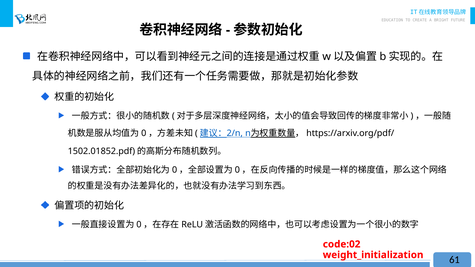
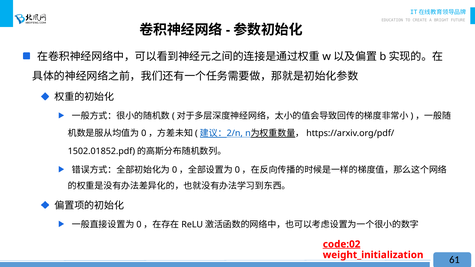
code:02 underline: none -> present (342, 244)
